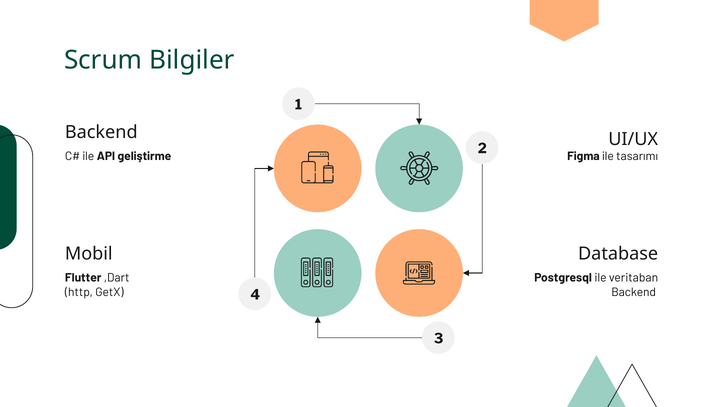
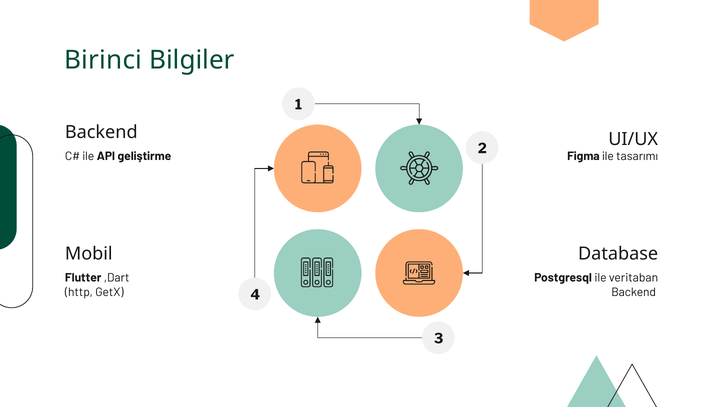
Scrum: Scrum -> Birinci (103, 60)
